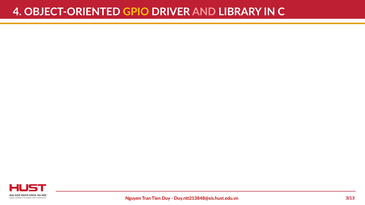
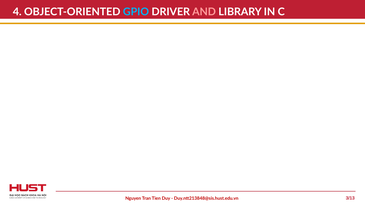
GPIO colour: yellow -> light blue (136, 12)
